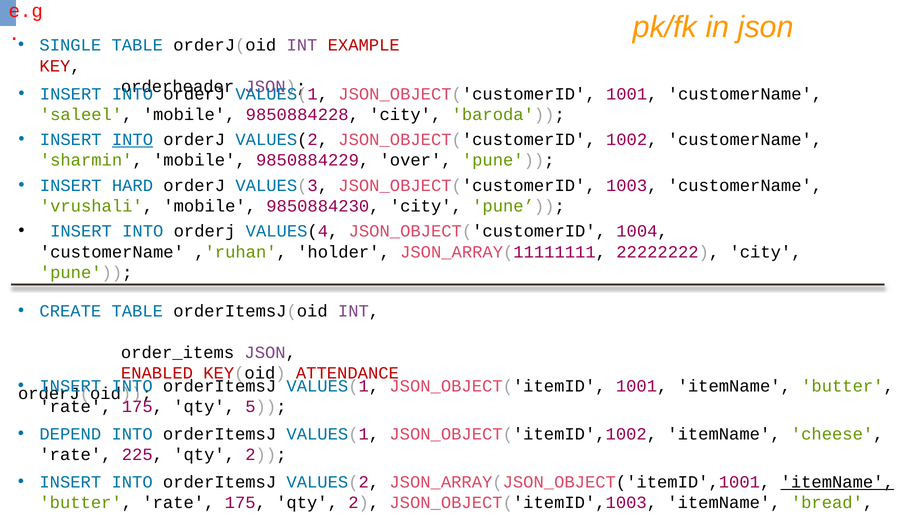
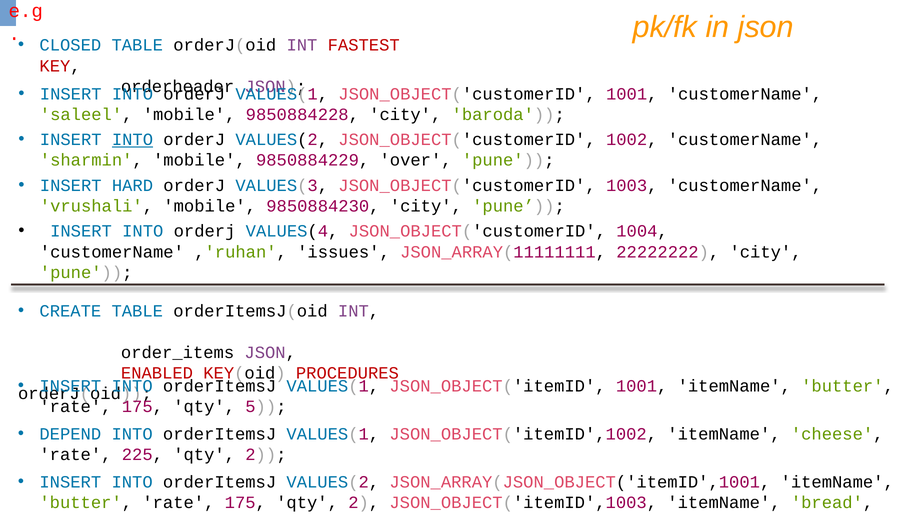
SINGLE: SINGLE -> CLOSED (70, 45)
EXAMPLE: EXAMPLE -> FASTEST (364, 45)
holder: holder -> issues (344, 252)
ATTENDANCE: ATTENDANCE -> PROCEDURES (347, 373)
itemName underline: present -> none (837, 482)
